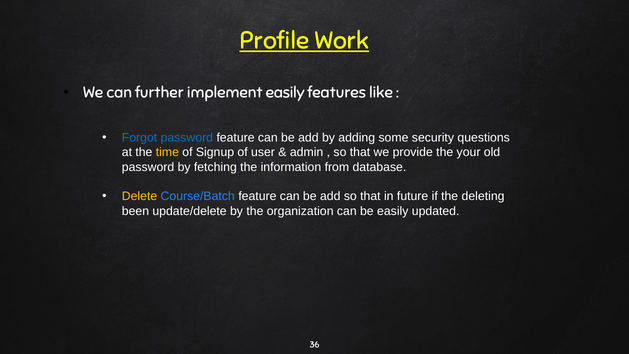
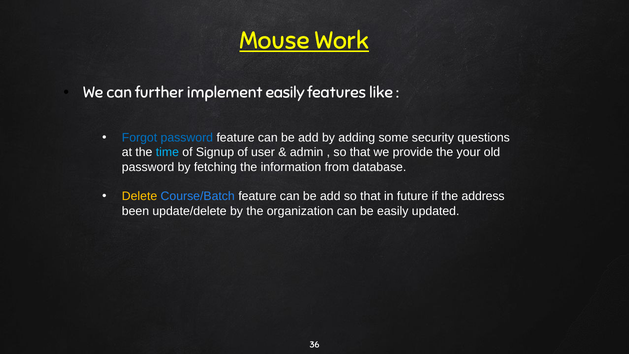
Profile: Profile -> Mouse (275, 41)
time colour: yellow -> light blue (167, 152)
deleting: deleting -> address (483, 196)
